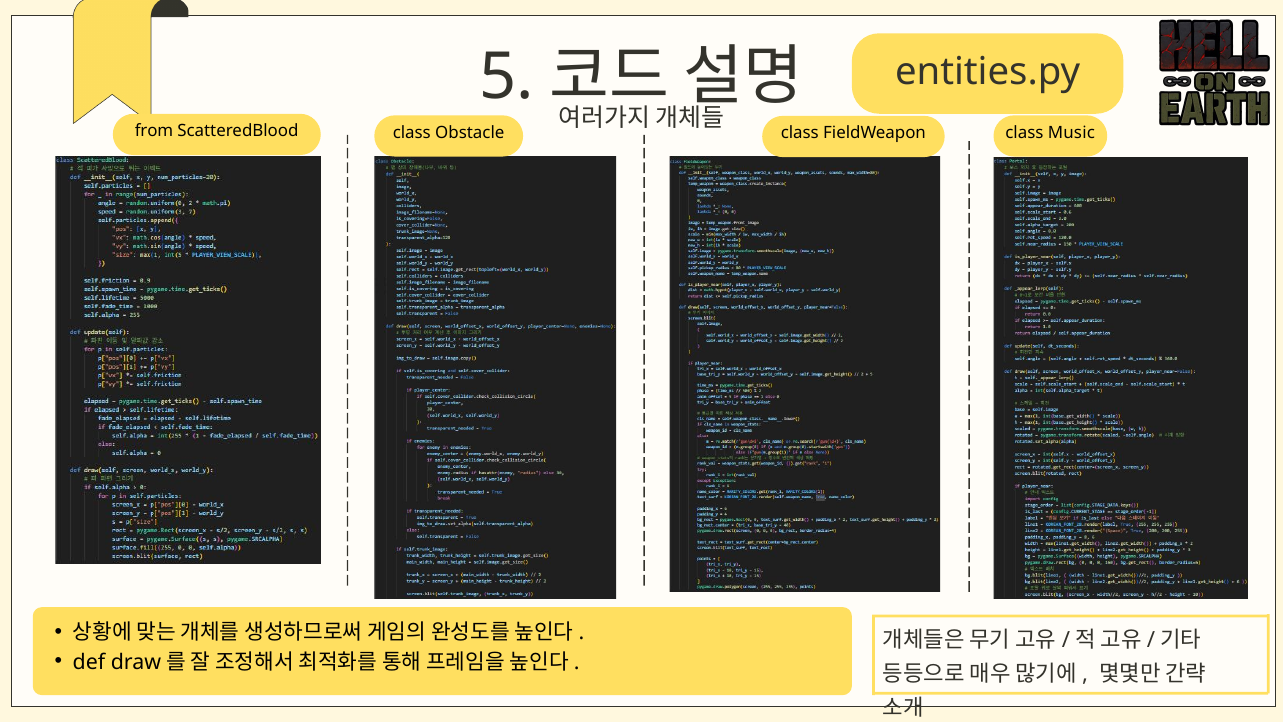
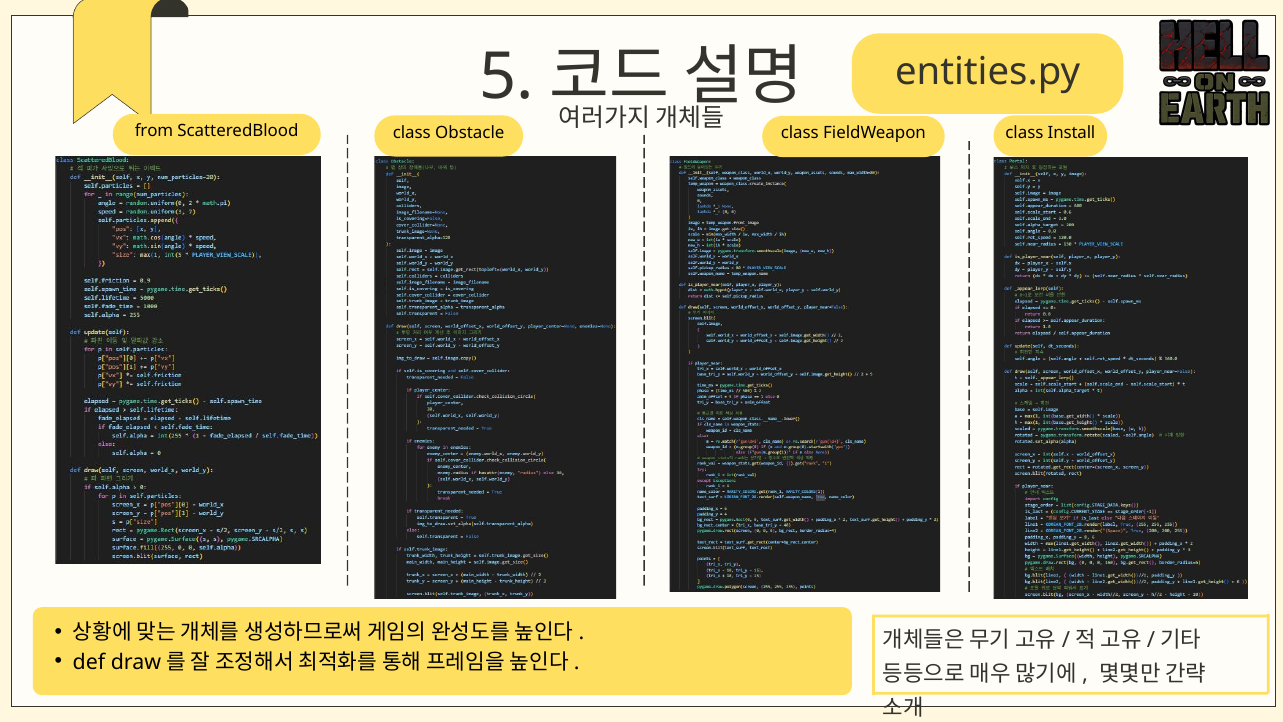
Music: Music -> Install (1072, 132)
